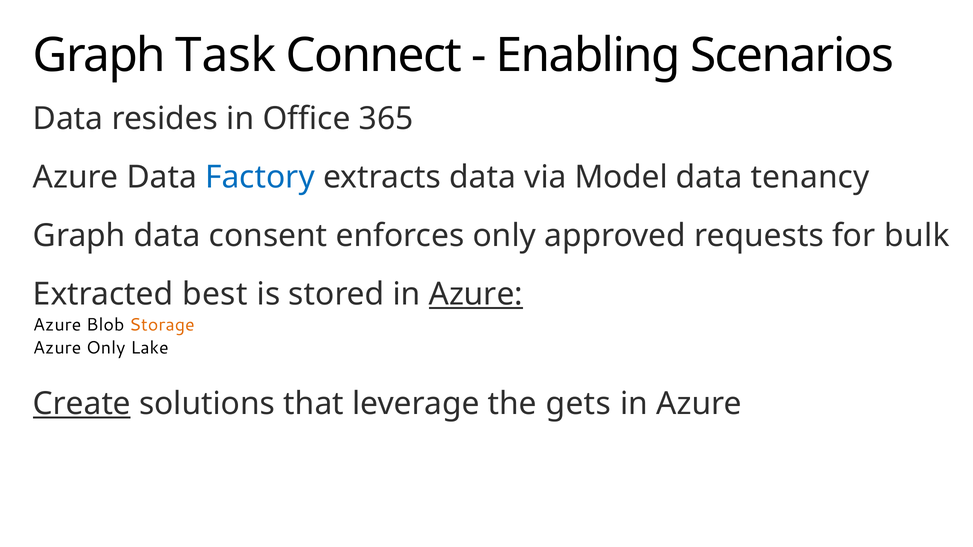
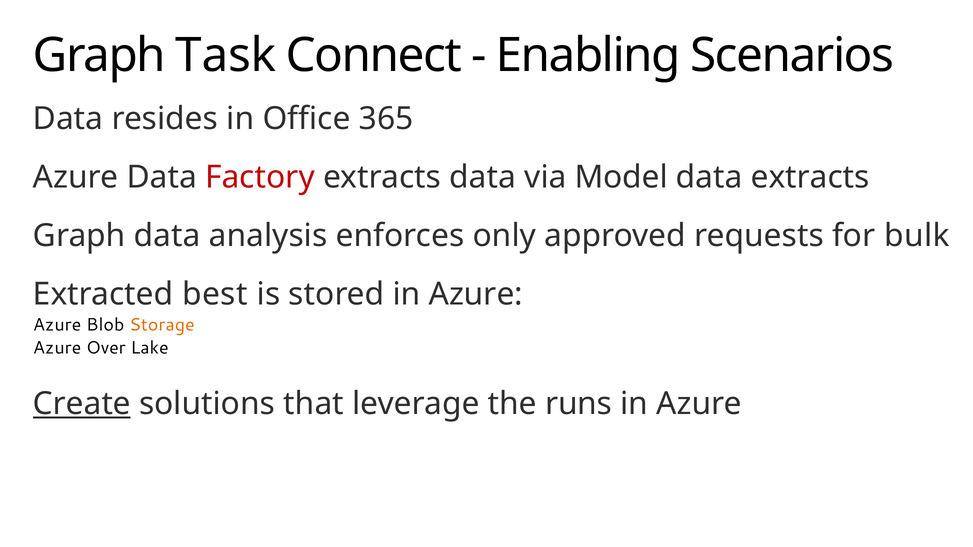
Factory colour: blue -> red (260, 178)
data tenancy: tenancy -> extracts (810, 178)
consent: consent -> analysis (268, 236)
Azure underline: present -> none (476, 295)
Azure Only: Only -> Over (106, 348)
gets: gets -> runs (579, 404)
